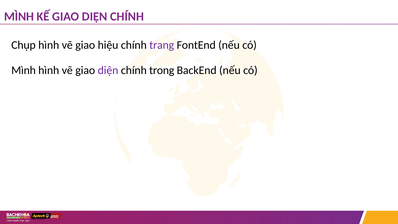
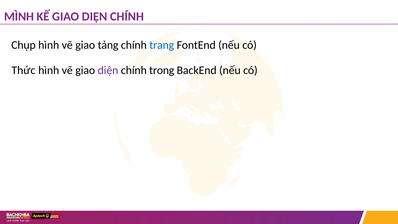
hiệu: hiệu -> tảng (108, 45)
trang colour: purple -> blue (162, 45)
Mình: Mình -> Thức (23, 70)
